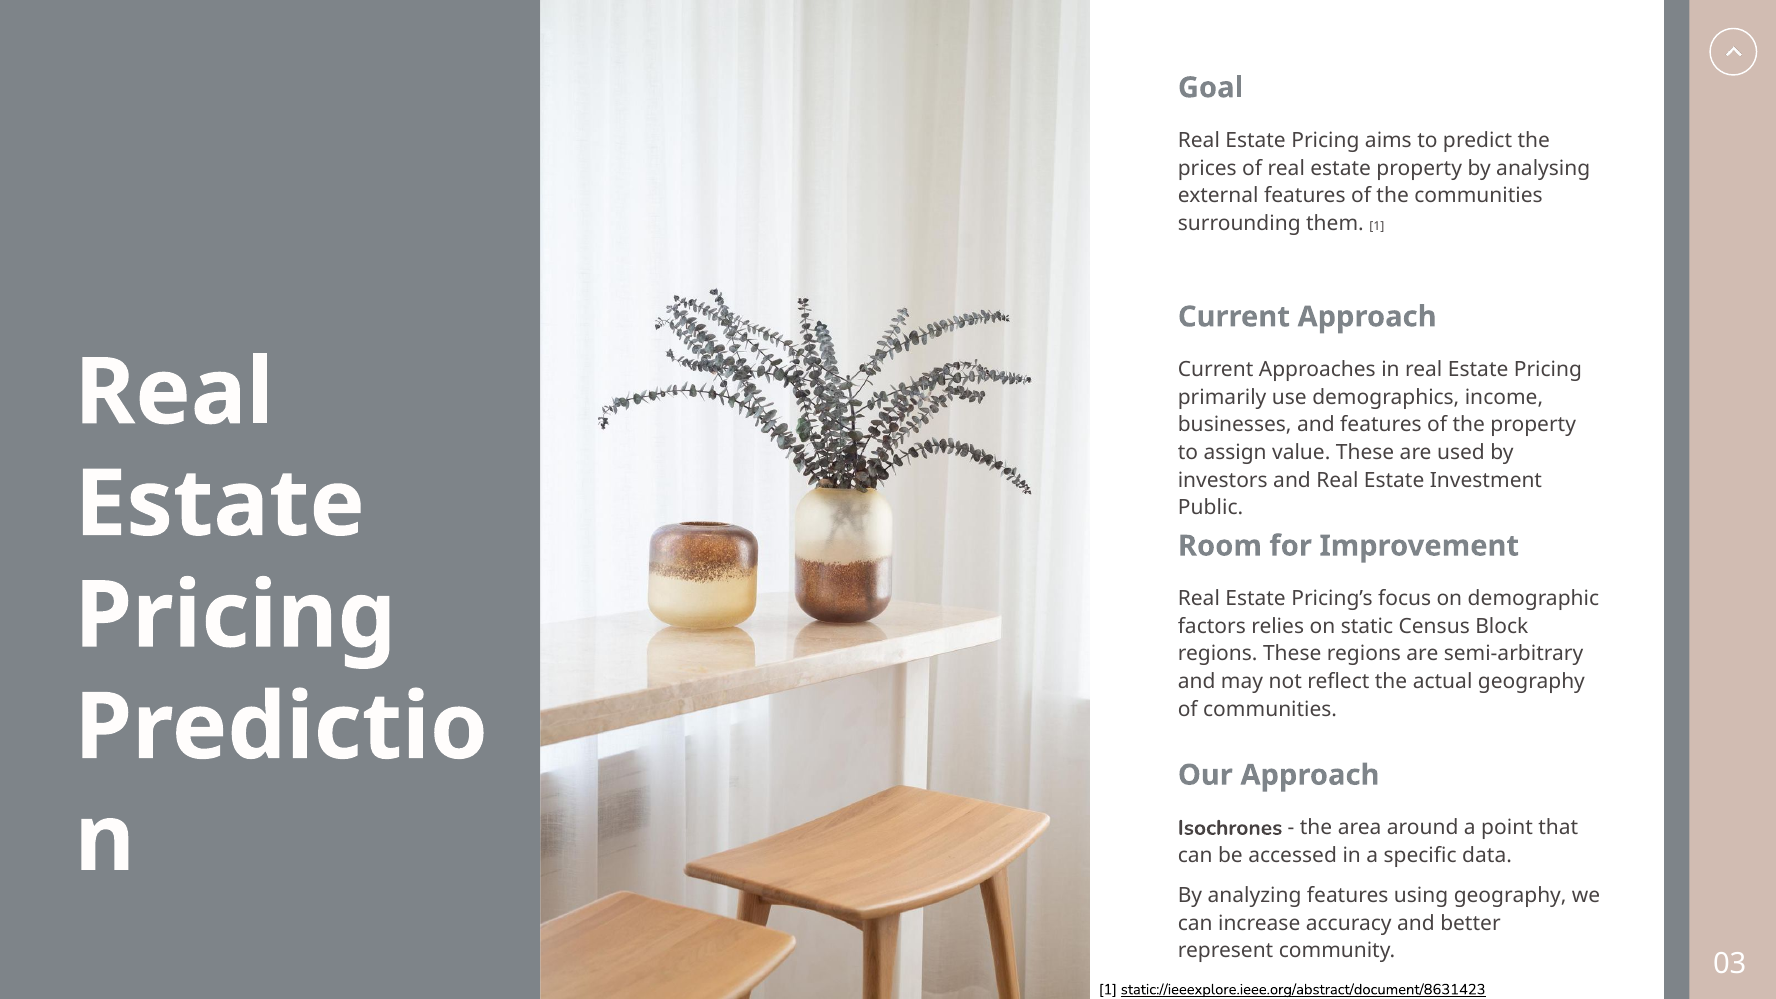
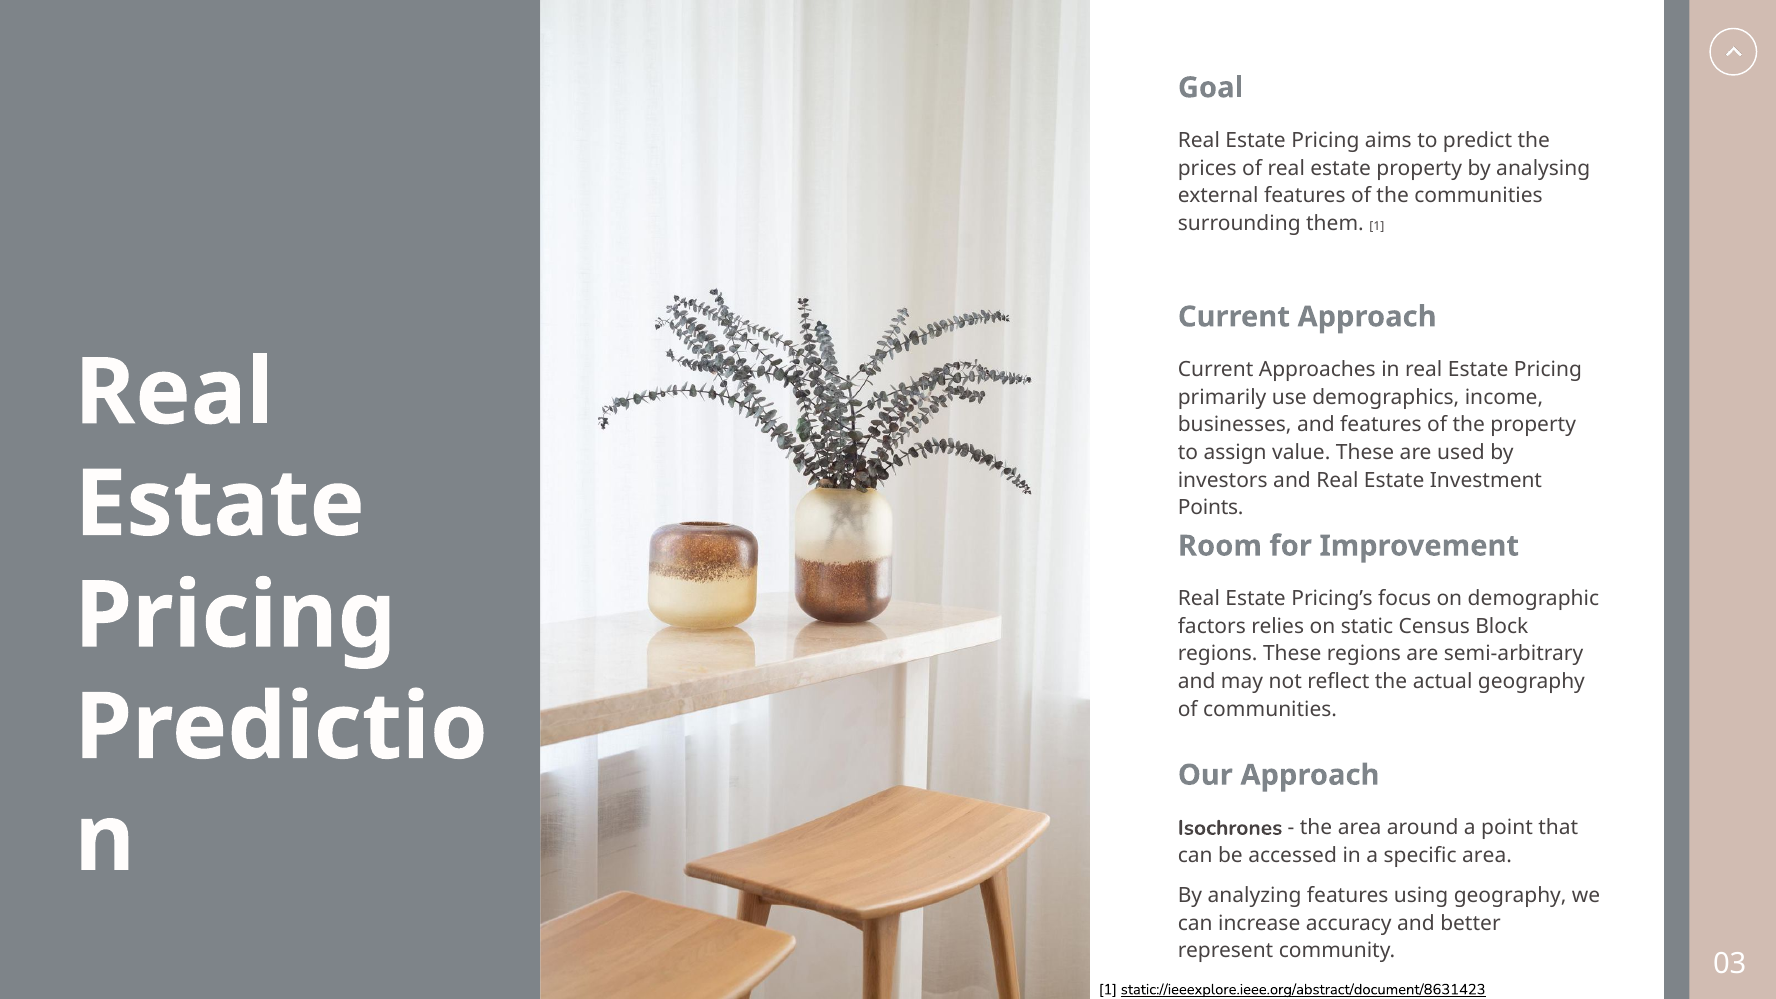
Public: Public -> Points (1211, 508)
specific data: data -> area (1487, 856)
